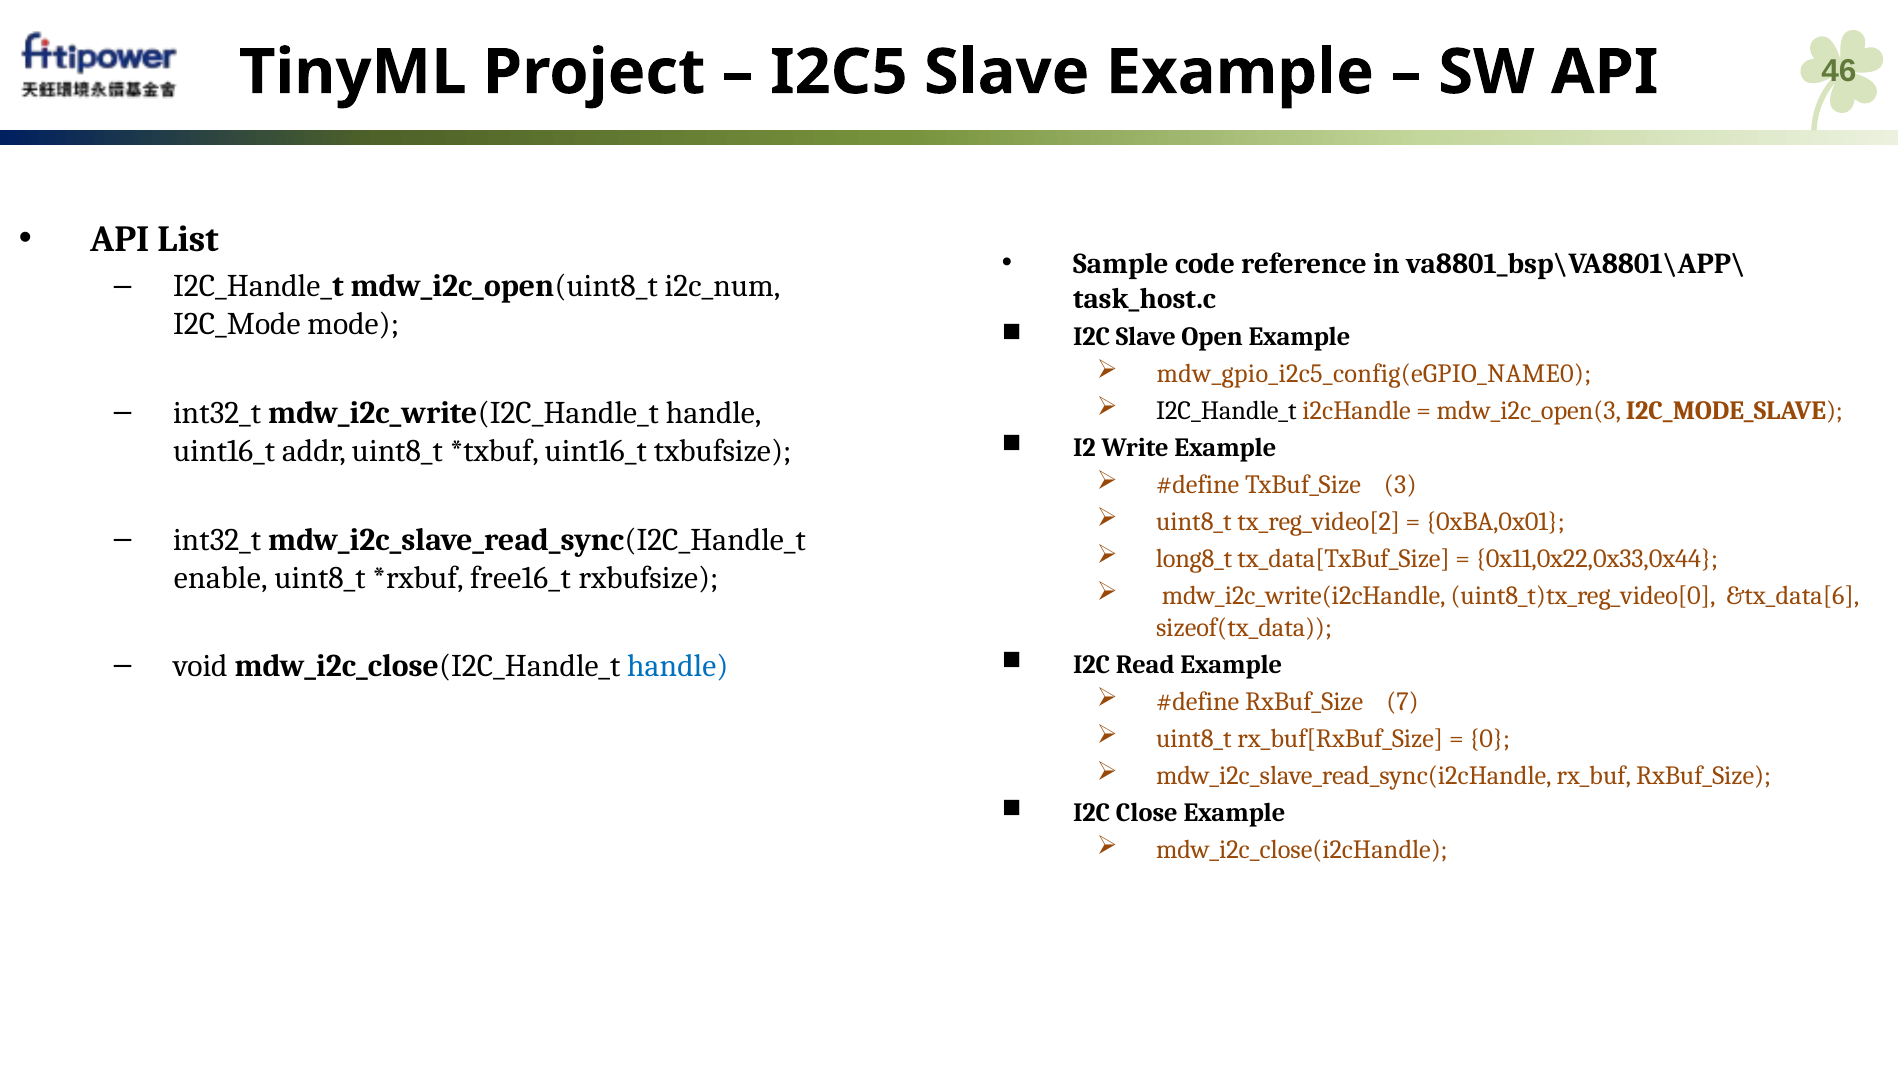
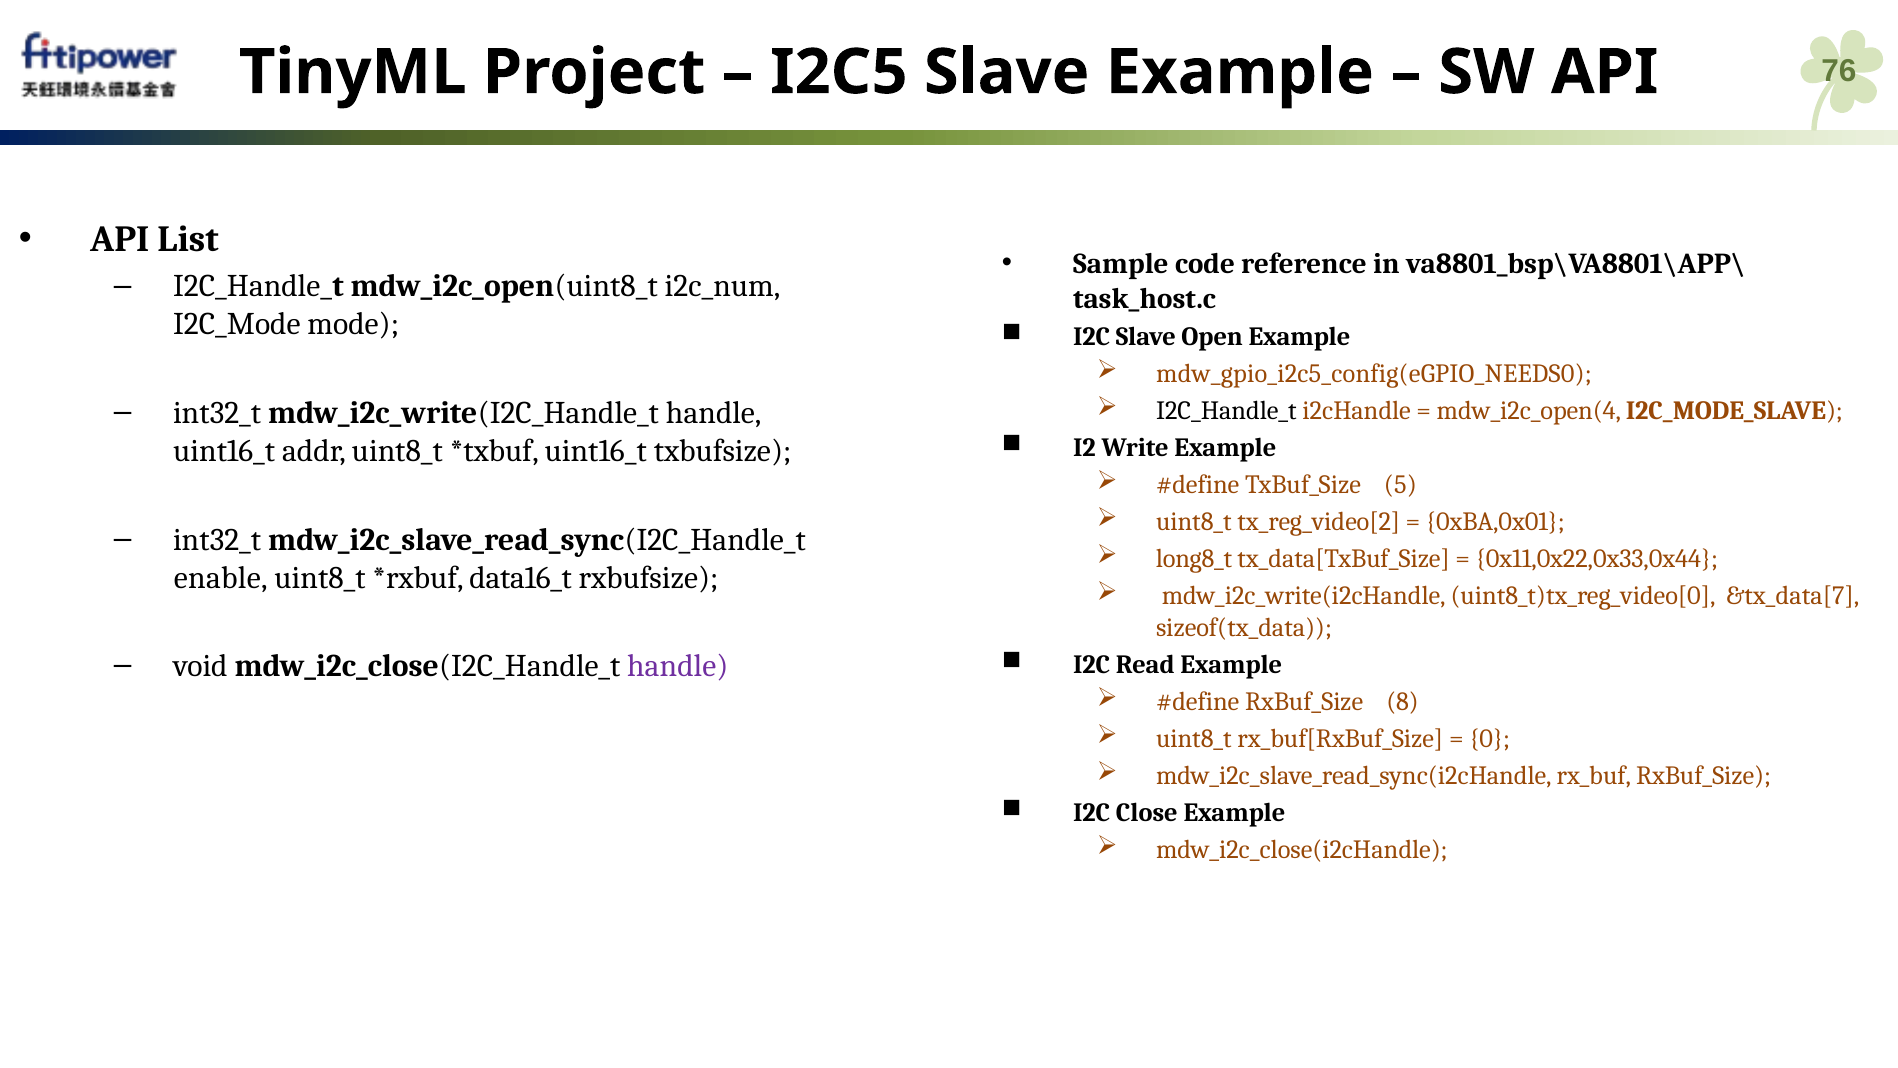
46: 46 -> 76 (1839, 71)
mdw_gpio_i2c5_config(eGPIO_NAME0: mdw_gpio_i2c5_config(eGPIO_NAME0 -> mdw_gpio_i2c5_config(eGPIO_NEEDS0 (1374, 374)
mdw_i2c_open(3: mdw_i2c_open(3 -> mdw_i2c_open(4 (1529, 411)
3: 3 -> 5 (1400, 485)
free16_t: free16_t -> data16_t (521, 577)
&tx_data[6: &tx_data[6 -> &tx_data[7 (1793, 596)
handle colour: blue -> purple (678, 666)
7: 7 -> 8 (1403, 702)
